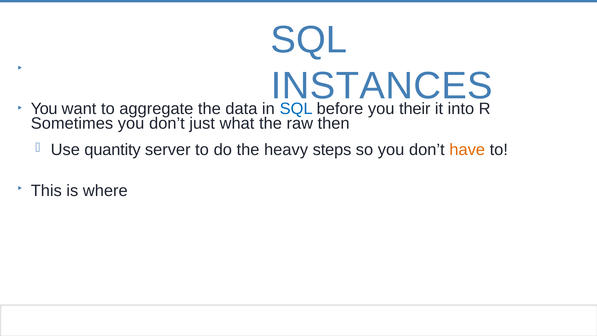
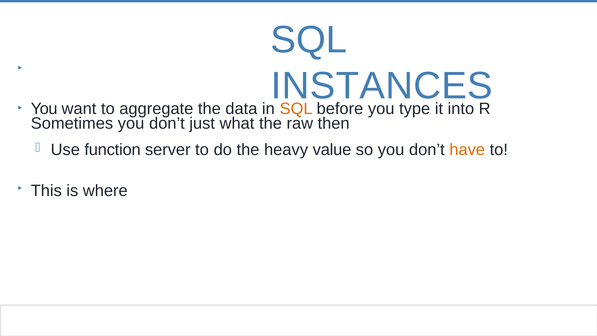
SQL colour: blue -> orange (296, 109)
their: their -> type (415, 109)
quantity: quantity -> function (113, 150)
steps: steps -> value (332, 150)
